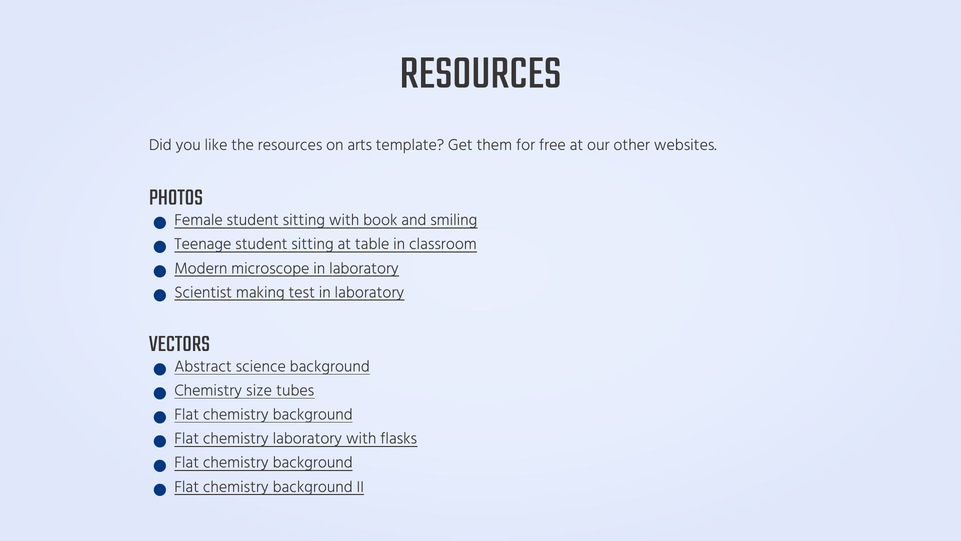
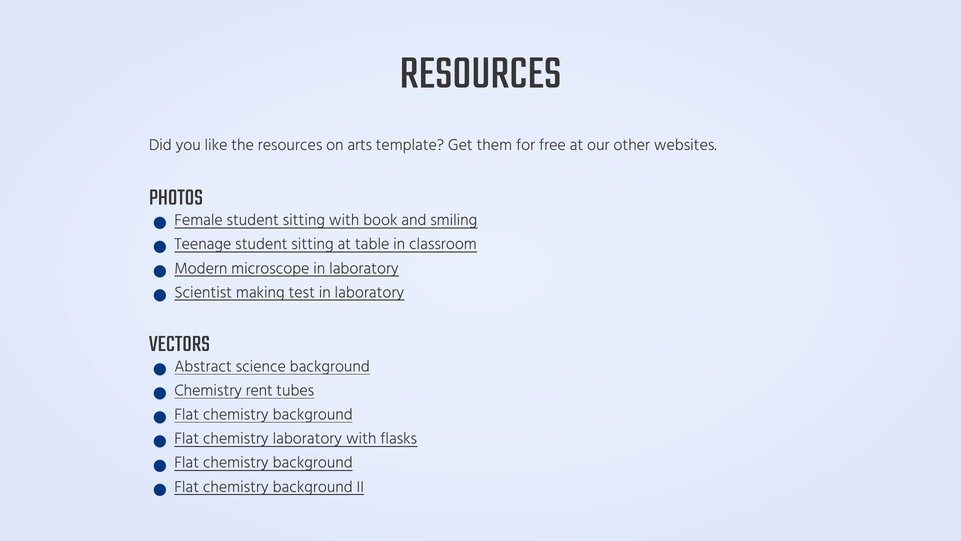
size: size -> rent (259, 390)
